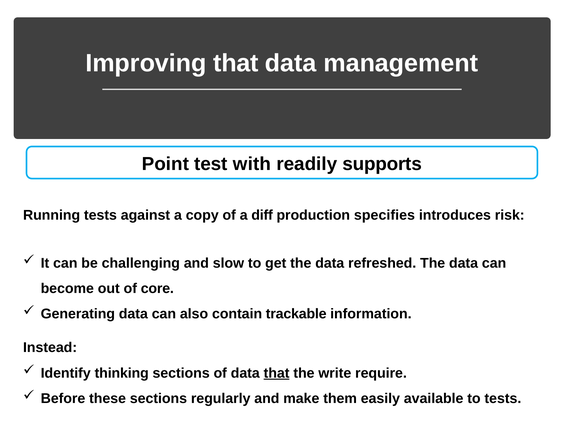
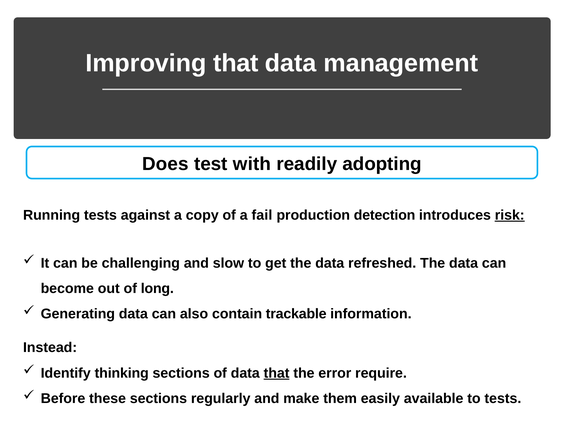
Point: Point -> Does (165, 164)
supports: supports -> adopting (382, 164)
diff: diff -> fail (262, 215)
specifies: specifies -> detection (385, 215)
risk underline: none -> present (510, 215)
core: core -> long (157, 288)
write: write -> error (335, 373)
